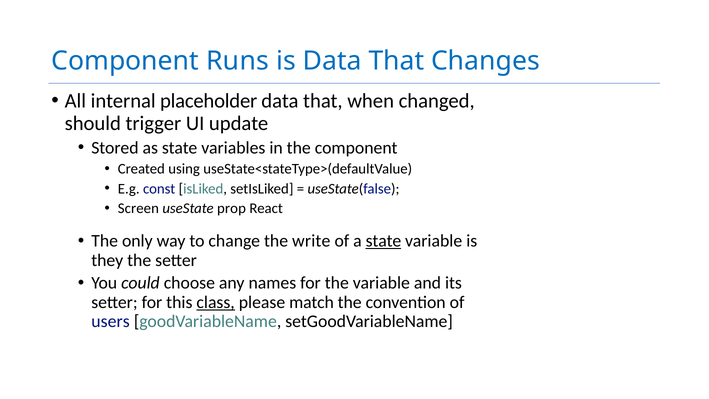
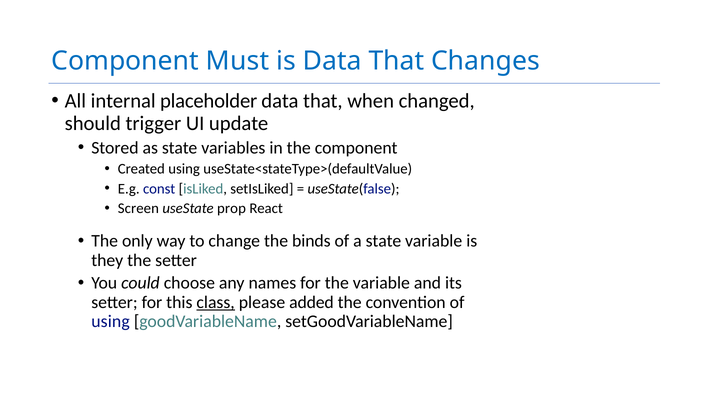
Runs: Runs -> Must (238, 61)
write: write -> binds (311, 241)
state underline: present -> none (383, 241)
match: match -> added (312, 302)
users: users -> using (111, 321)
